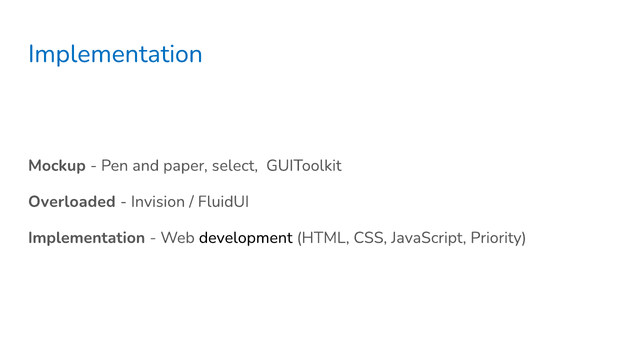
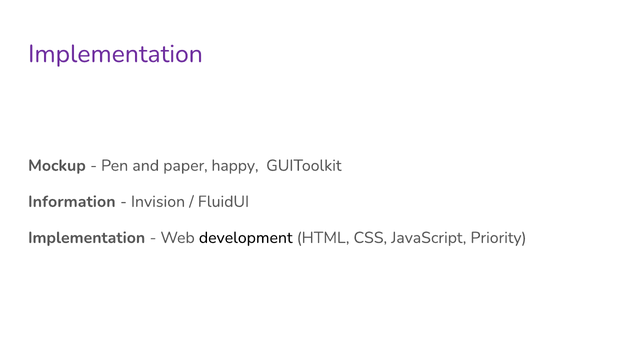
Implementation colour: blue -> purple (115, 54)
select: select -> happy (235, 166)
Overloaded: Overloaded -> Information (72, 202)
